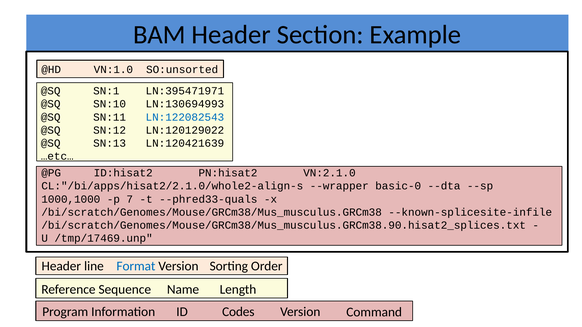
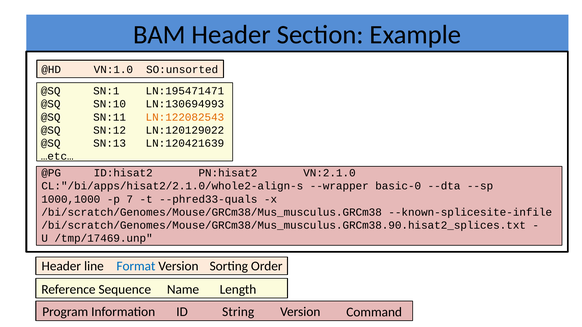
LN:395471971: LN:395471971 -> LN:195471471 (185, 91)
LN:122082543 colour: blue -> orange (185, 117)
Codes: Codes -> String (238, 312)
